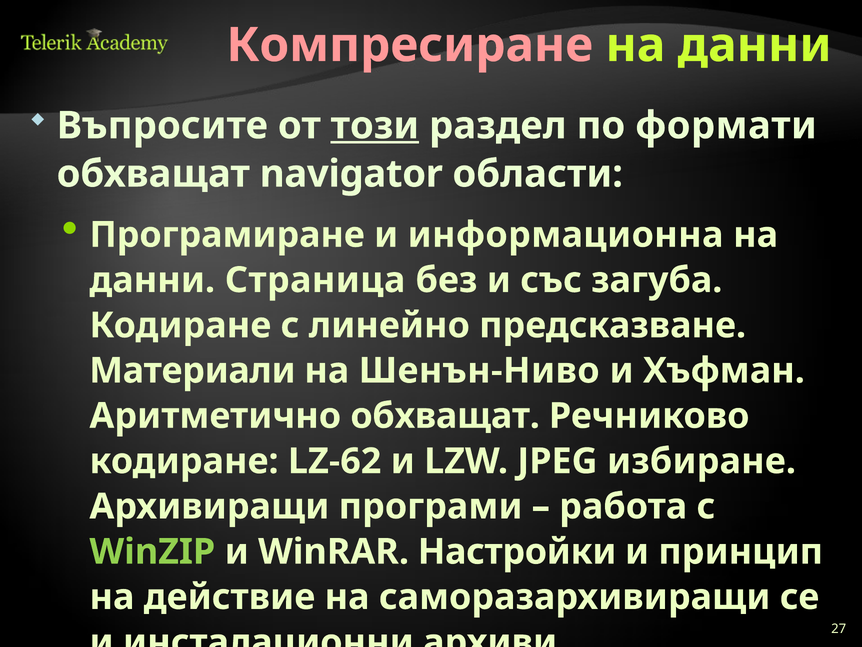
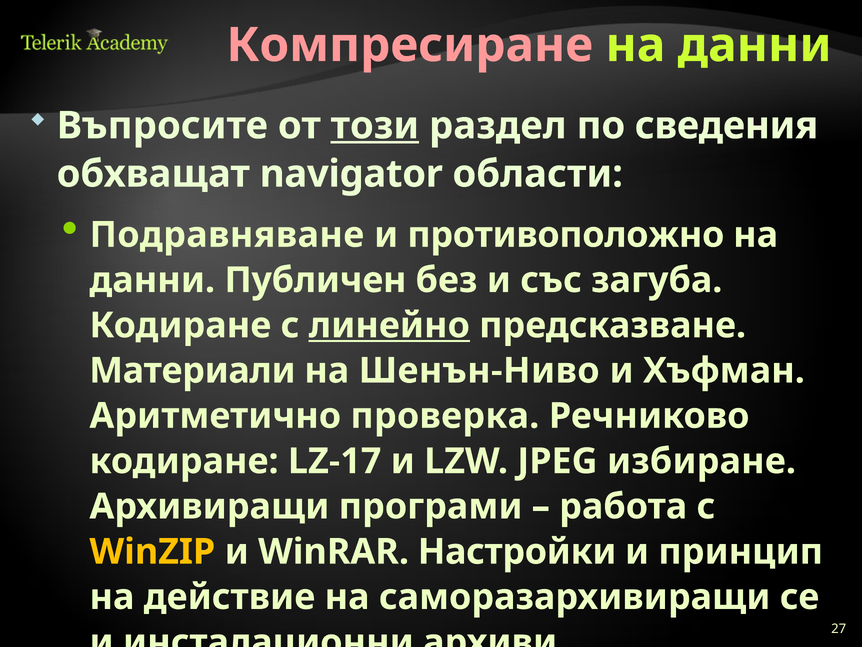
формати: формати -> сведения (726, 126)
Програмиране: Програмиране -> Подравняване (227, 235)
информационна: информационна -> противоположно (566, 235)
Страница: Страница -> Публичен (315, 280)
линейно underline: none -> present (389, 325)
Аритметично обхващат: обхващат -> проверка (445, 416)
LZ-62: LZ-62 -> LZ-17 (335, 461)
WinZIP colour: light green -> yellow (152, 551)
